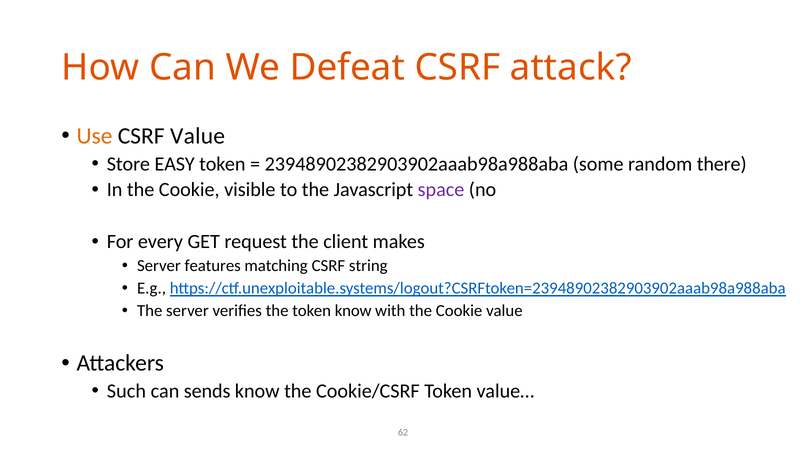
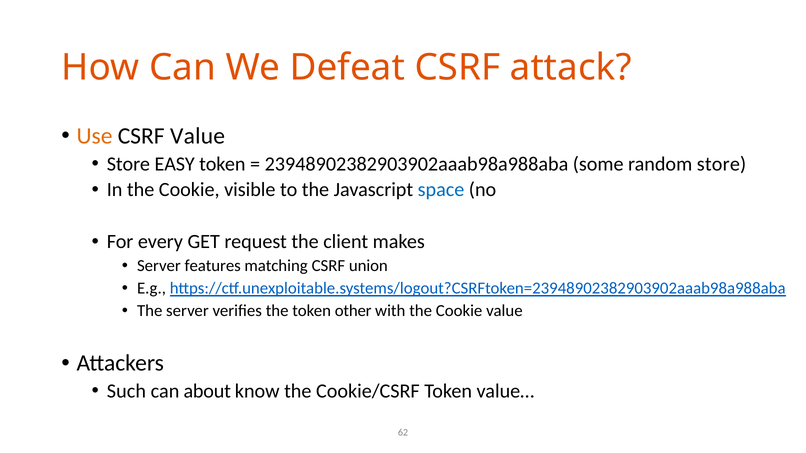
random there: there -> store (722, 164)
space colour: purple -> blue (441, 190)
string: string -> union (368, 266)
token know: know -> other (353, 311)
sends: sends -> about (207, 391)
